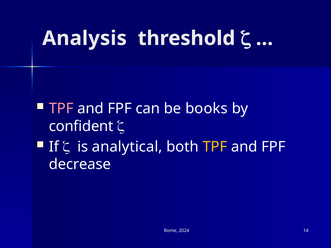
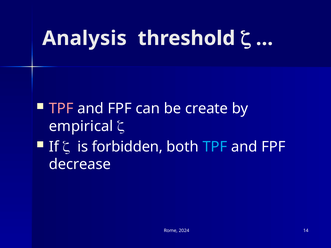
books: books -> create (207, 109)
confident: confident -> empirical (81, 126)
analytical: analytical -> forbidden (127, 147)
TPF colour: yellow -> light blue (215, 147)
